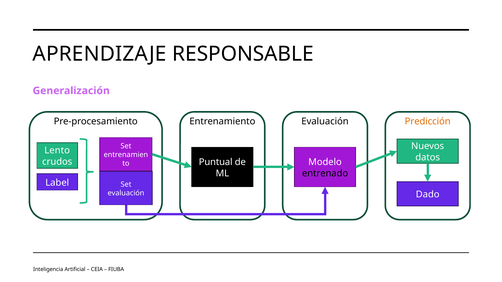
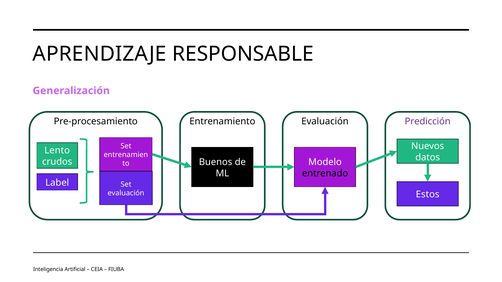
Predicción colour: orange -> purple (428, 121)
Puntual: Puntual -> Buenos (216, 162)
Dado: Dado -> Estos (428, 195)
